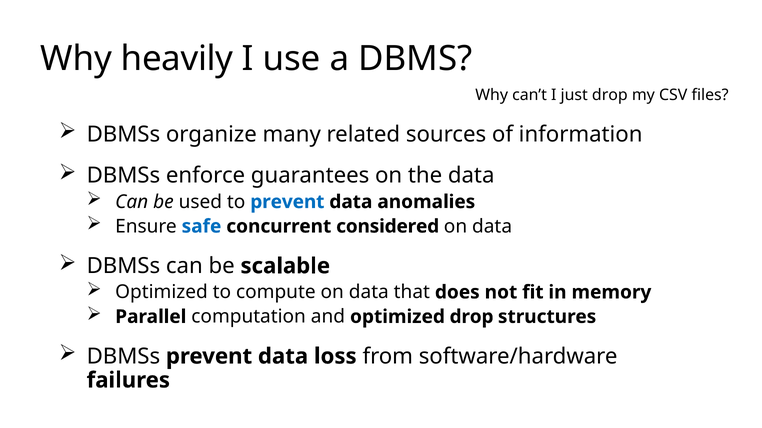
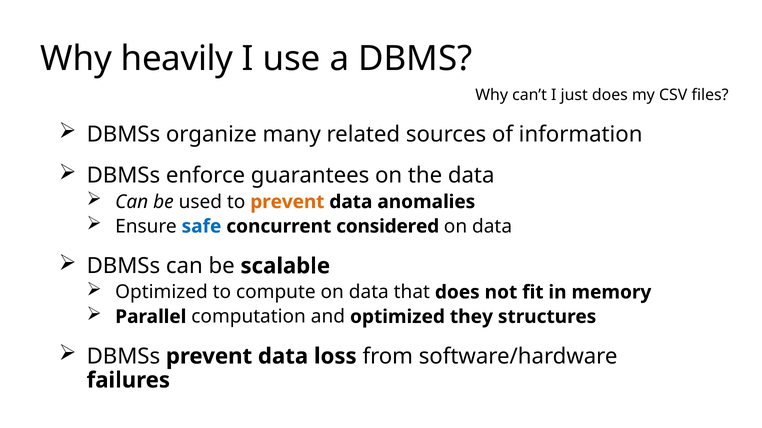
just drop: drop -> does (610, 95)
prevent colour: blue -> orange (287, 202)
optimized drop: drop -> they (471, 317)
